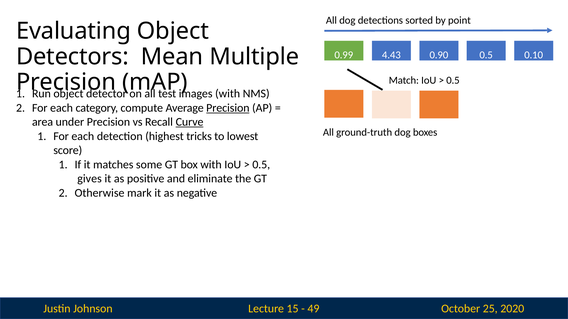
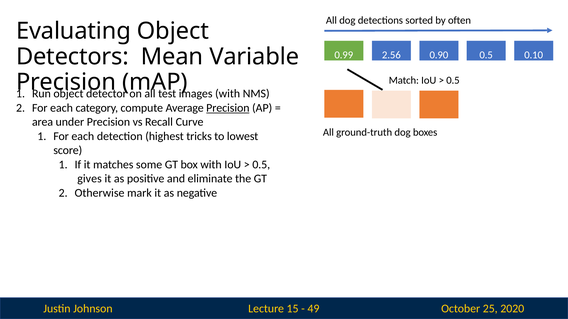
point: point -> often (459, 20)
Multiple: Multiple -> Variable (254, 57)
4.43: 4.43 -> 2.56 (391, 55)
Curve underline: present -> none (190, 122)
